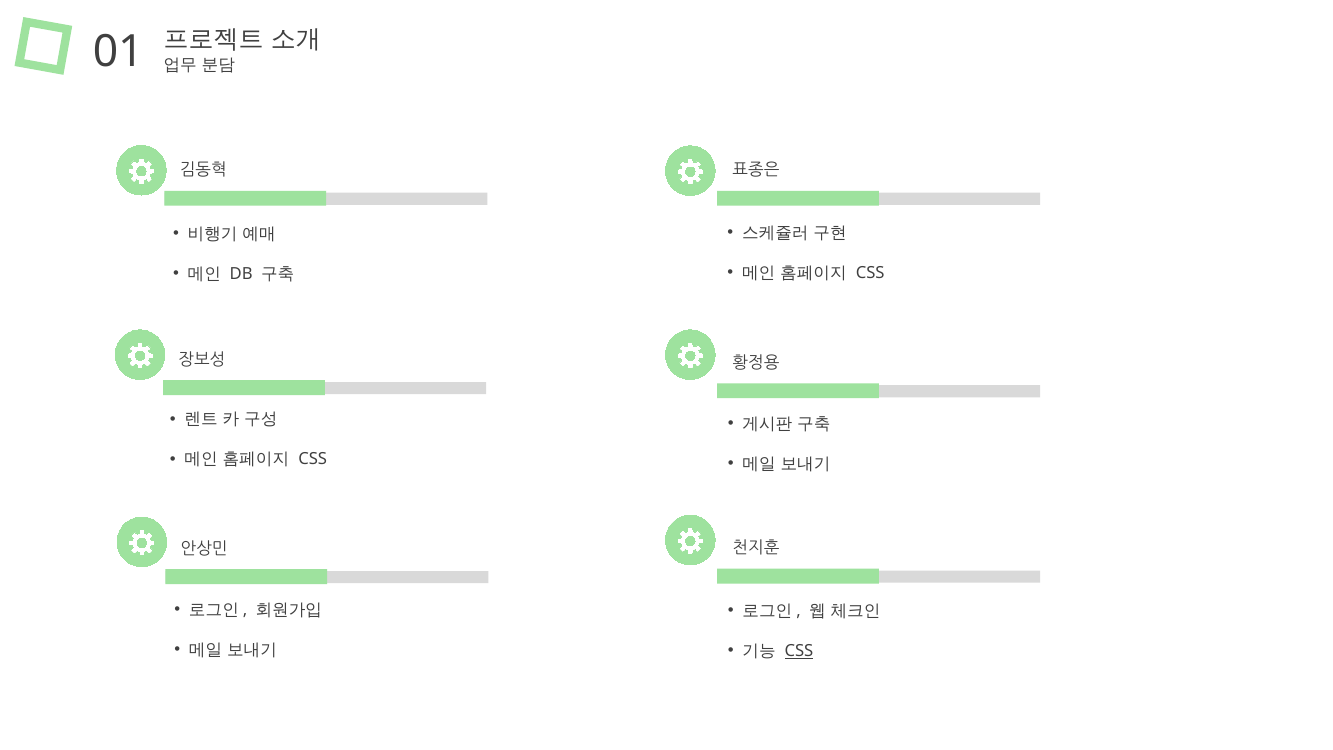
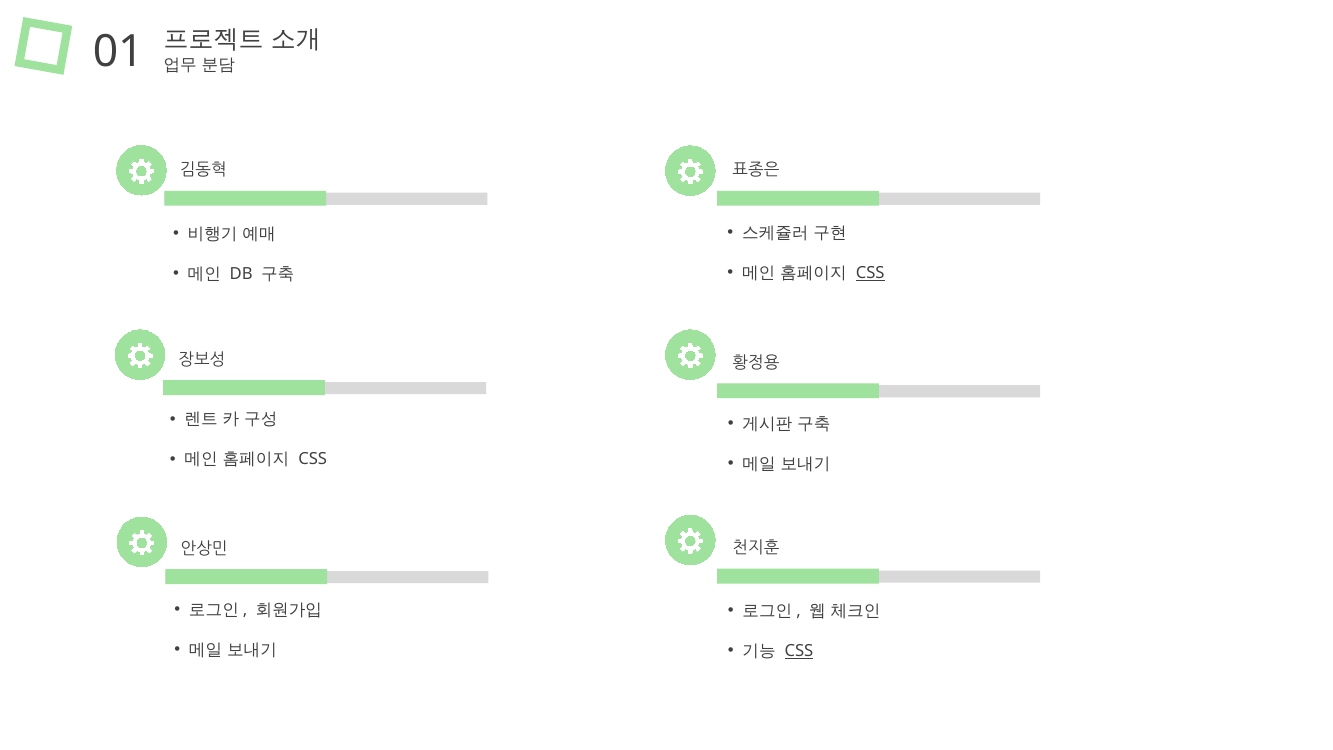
CSS underline: none -> present (870, 273)
